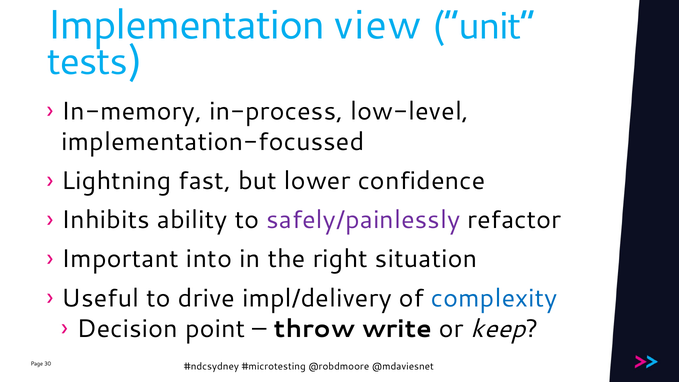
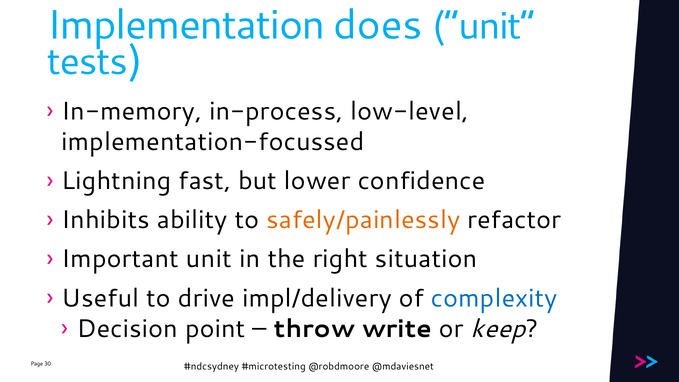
view: view -> does (378, 25)
safely/painlessly colour: purple -> orange (363, 220)
Important into: into -> unit (209, 259)
